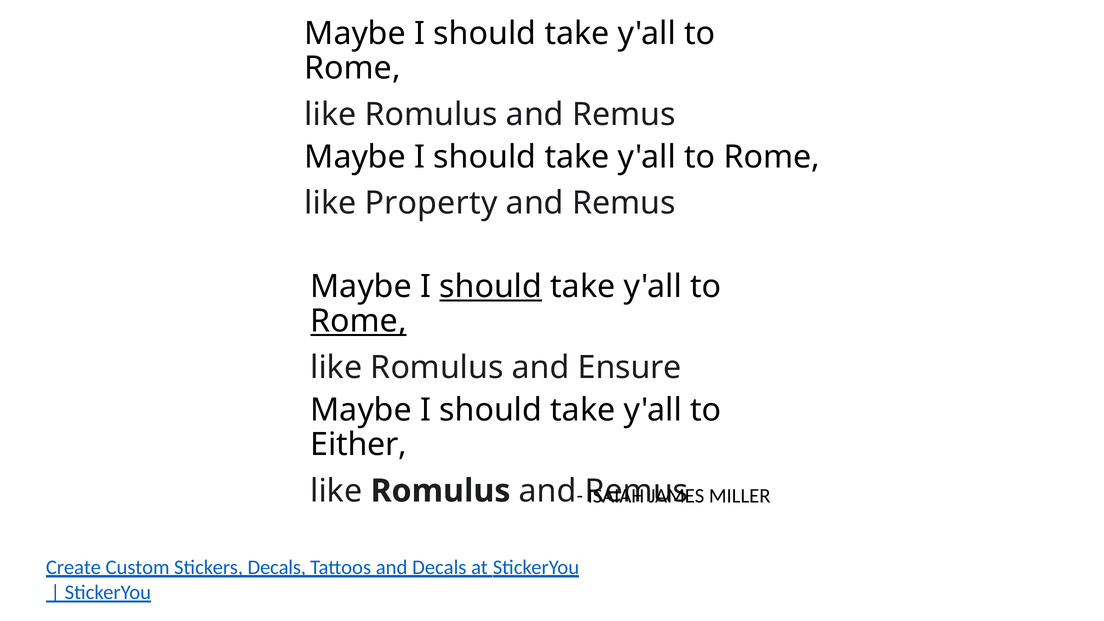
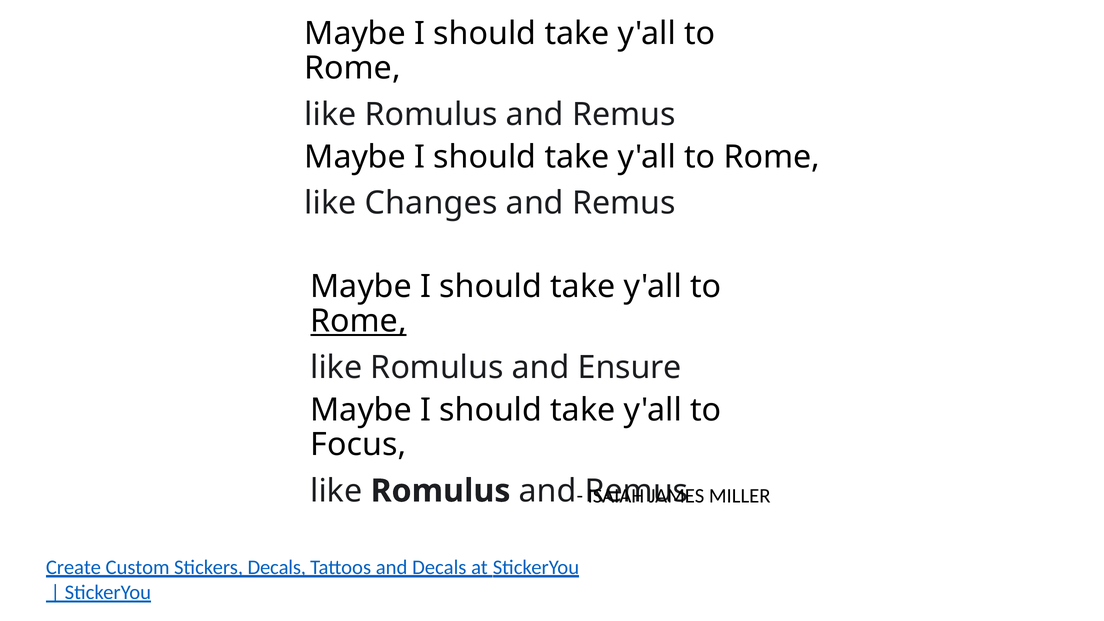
Property: Property -> Changes (431, 203)
should underline: present -> none (491, 287)
Either: Either -> Focus (358, 445)
